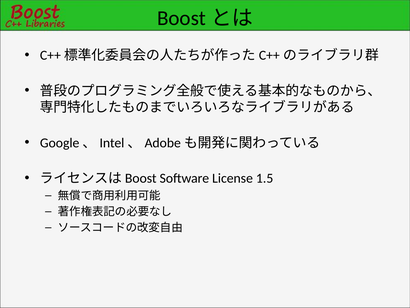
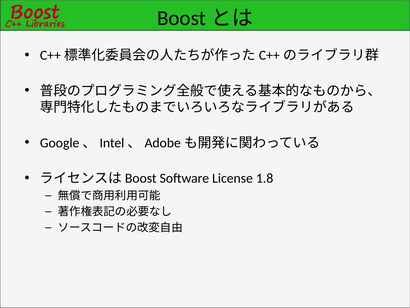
1.5: 1.5 -> 1.8 (265, 178)
